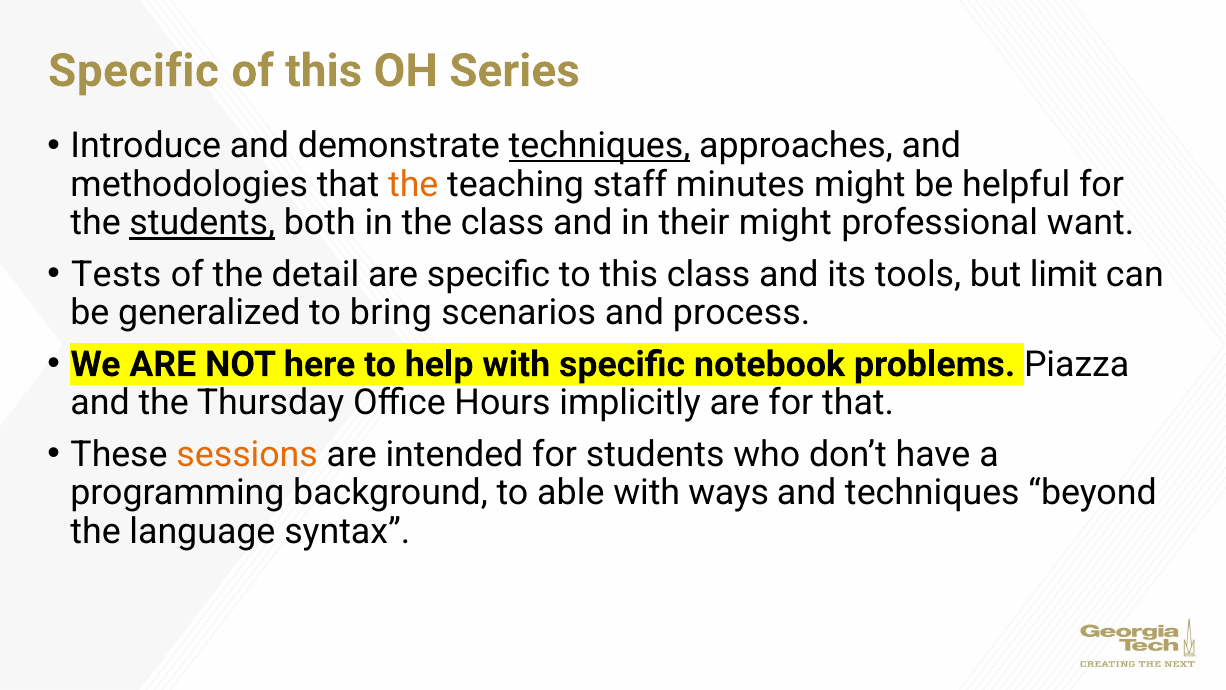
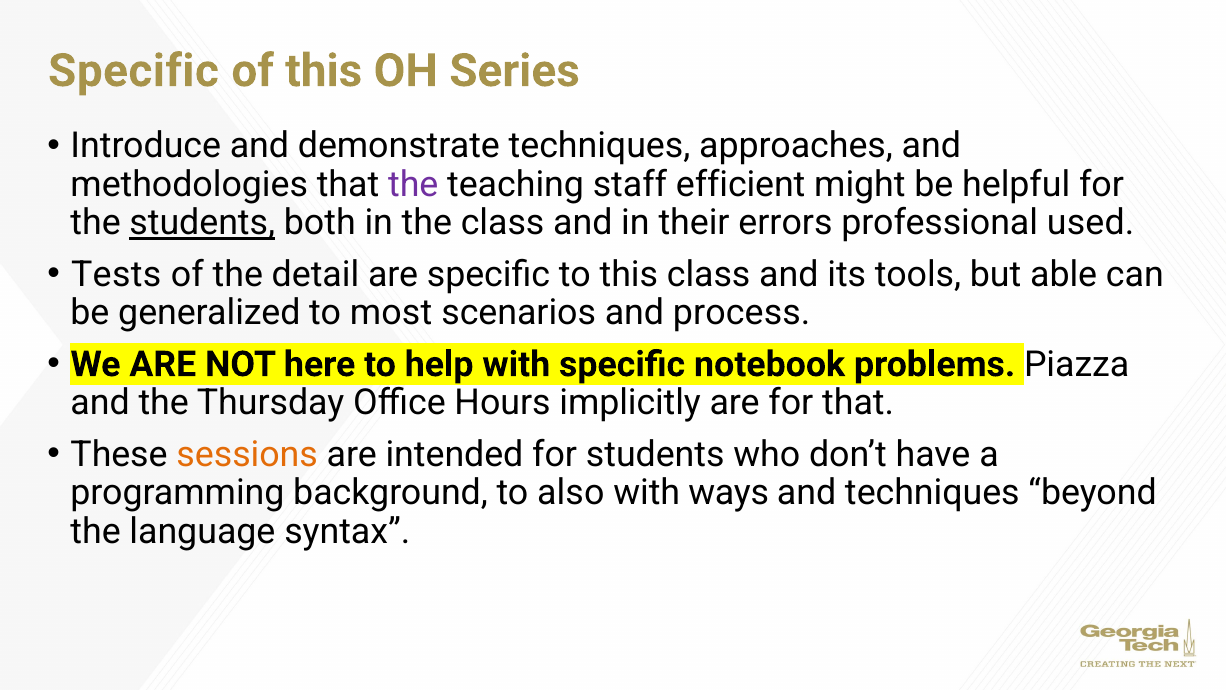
techniques underline: present -> none (599, 146)
the colour: orange -> purple (413, 184)
minutes: minutes -> efficient (741, 184)
their might: might -> errors (785, 223)
want: want -> used (1091, 223)
limit: limit -> able (1064, 274)
bring: bring -> most (391, 313)
able: able -> also (571, 493)
